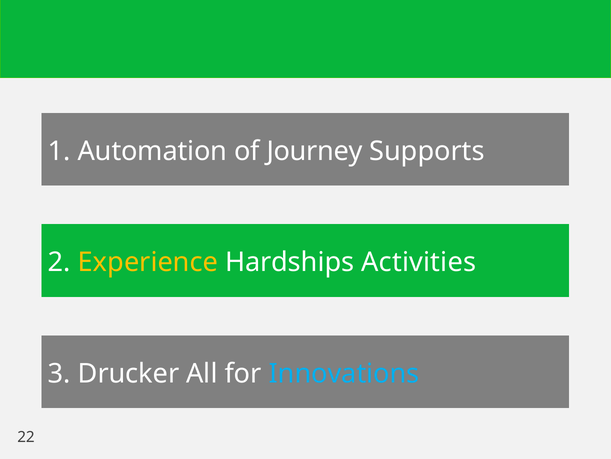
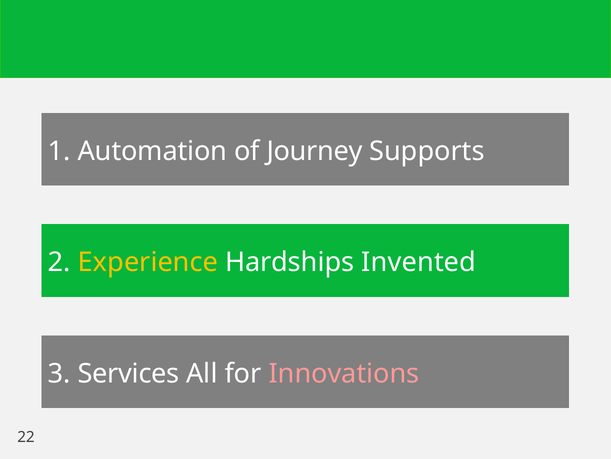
Activities: Activities -> Invented (419, 262)
Drucker: Drucker -> Services (129, 373)
Innovations colour: light blue -> pink (344, 373)
